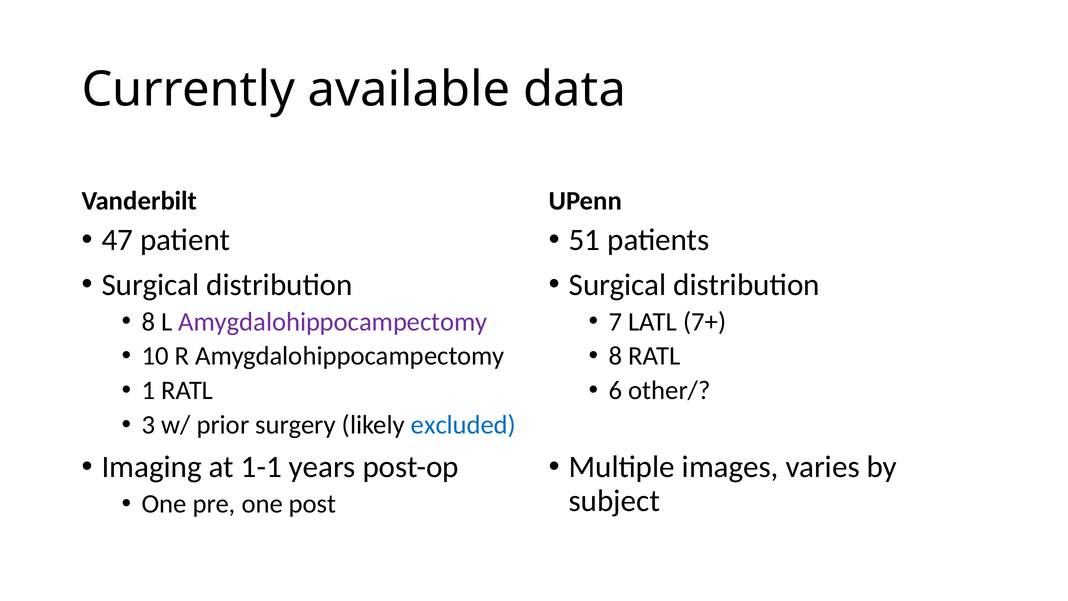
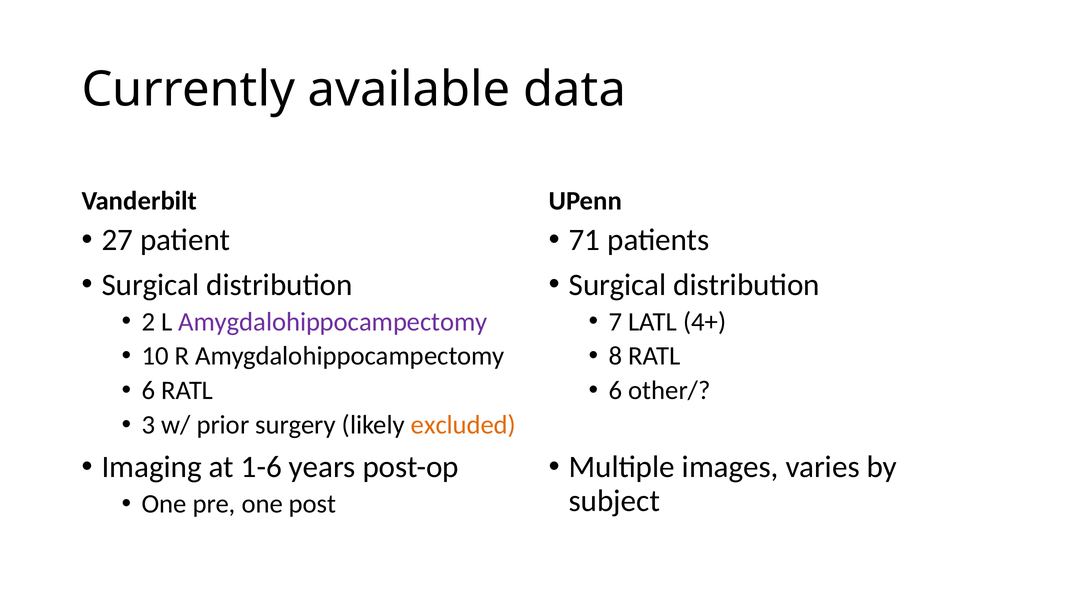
47: 47 -> 27 (117, 240)
51: 51 -> 71 (584, 240)
8: 8 -> 2 (148, 322)
7+: 7+ -> 4+ (705, 322)
1: 1 -> 6 (148, 390)
excluded colour: blue -> orange (463, 425)
1-1: 1-1 -> 1-6 (261, 467)
